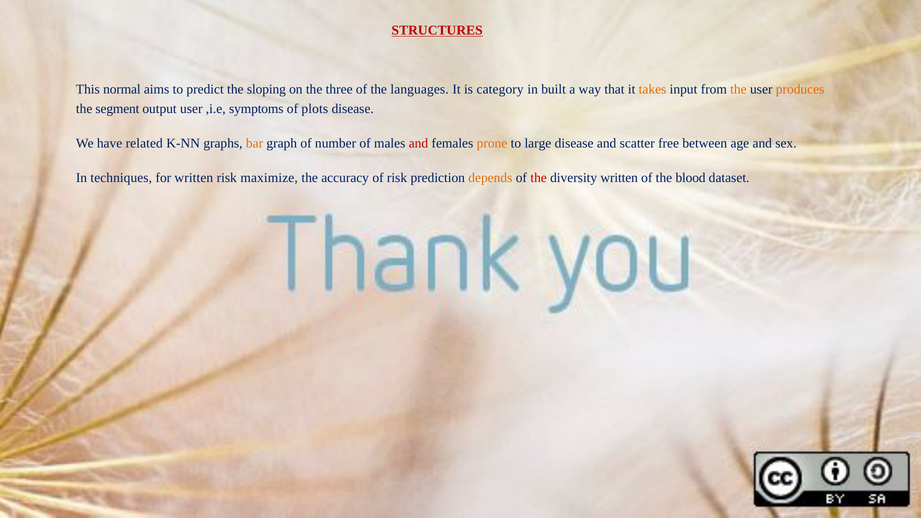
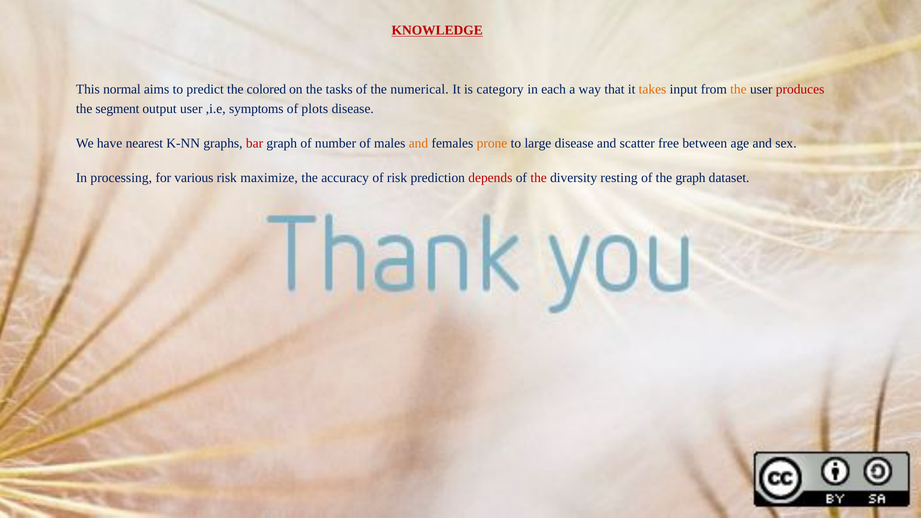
STRUCTURES: STRUCTURES -> KNOWLEDGE (437, 30)
sloping: sloping -> colored (266, 89)
three: three -> tasks (339, 89)
languages: languages -> numerical (420, 89)
built: built -> each (554, 89)
produces colour: orange -> red (800, 89)
related: related -> nearest (144, 143)
bar colour: orange -> red (255, 143)
and colour: red -> orange (418, 143)
techniques: techniques -> processing (121, 178)
for written: written -> various (194, 178)
depends colour: orange -> red (490, 178)
diversity written: written -> resting (619, 178)
the blood: blood -> graph (691, 178)
